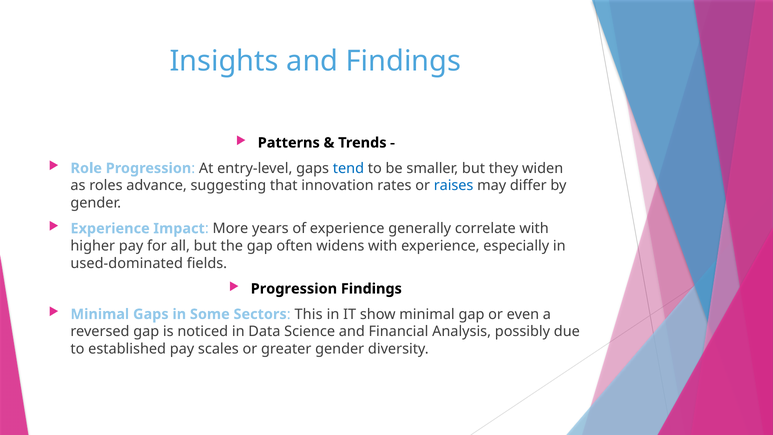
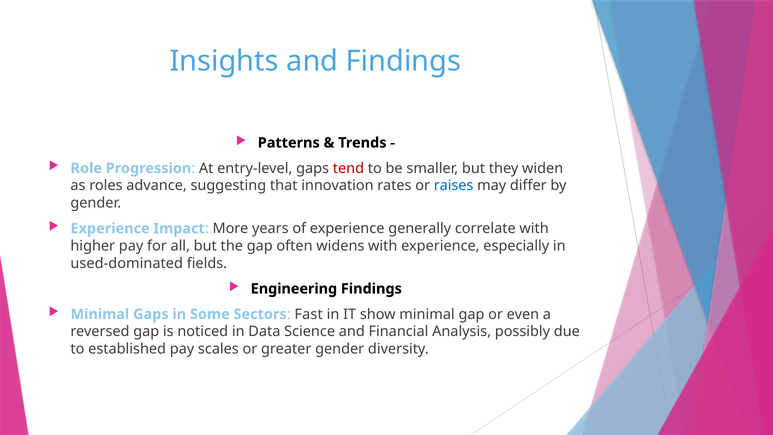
tend colour: blue -> red (348, 168)
Progression: Progression -> Engineering (294, 289)
This: This -> Fast (309, 314)
